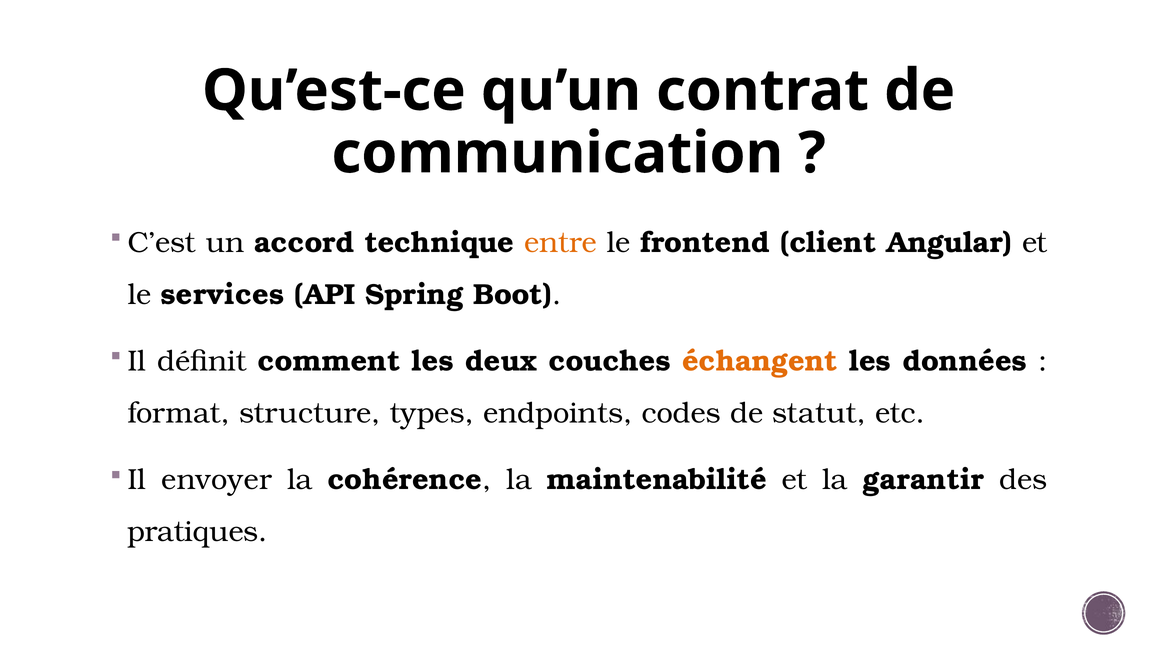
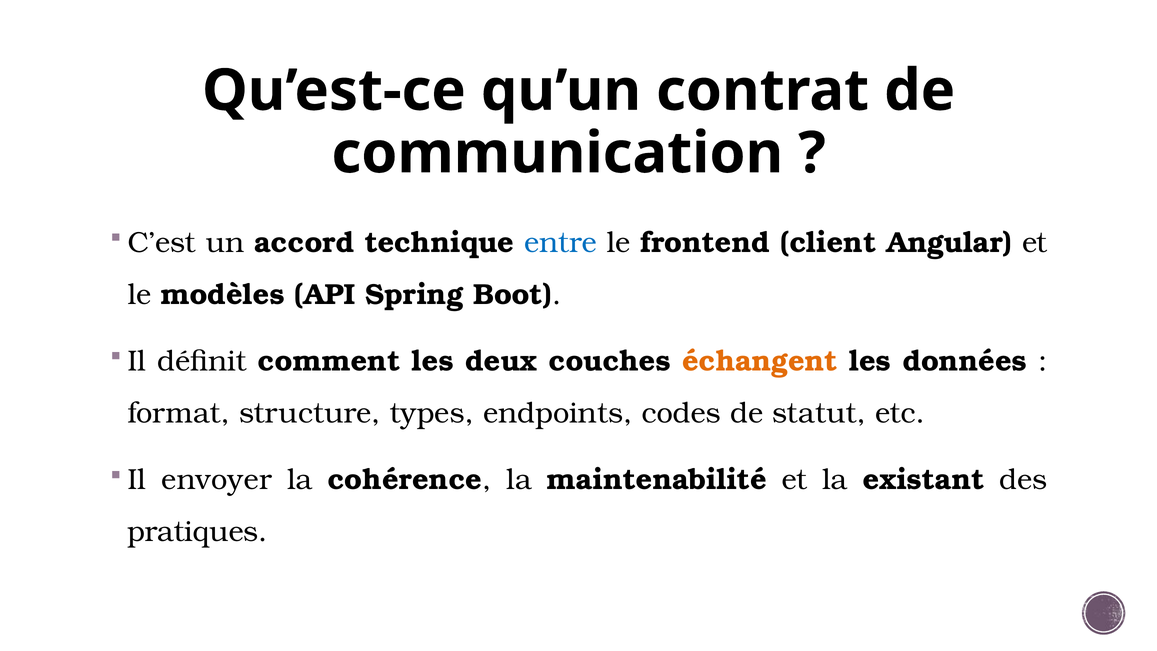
entre colour: orange -> blue (560, 242)
services: services -> modèles (223, 294)
garantir: garantir -> existant (924, 480)
